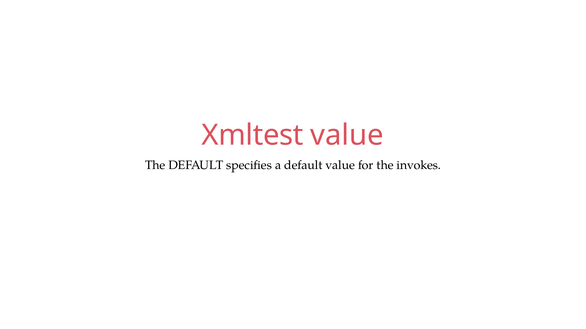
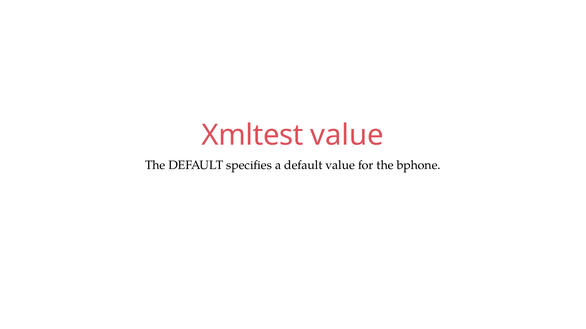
invokes: invokes -> bphone (419, 166)
